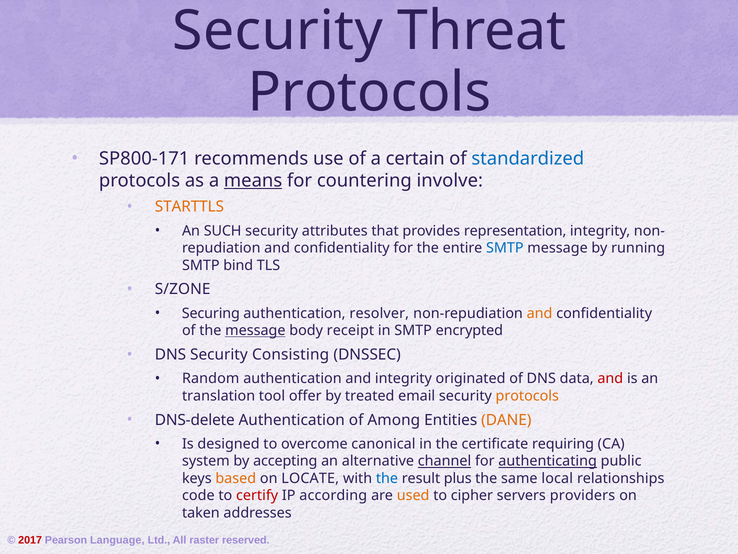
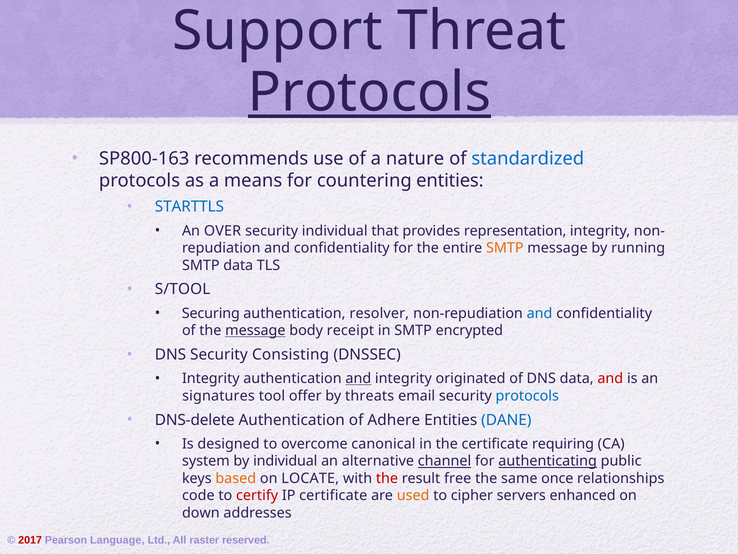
Security: Security -> Support (278, 31)
Protocols underline: none -> present (370, 92)
SP800-171: SP800-171 -> SP800-163 (144, 158)
certain: certain -> nature (415, 158)
means underline: present -> none (253, 180)
countering involve: involve -> entities (450, 180)
STARTTLS colour: orange -> blue (189, 207)
SUCH: SUCH -> OVER (222, 231)
security attributes: attributes -> individual (335, 231)
SMTP colour: blue -> orange (505, 248)
SMTP bind: bind -> data (238, 265)
S/ZONE: S/ZONE -> S/TOOL (183, 289)
and colour: orange -> blue (540, 313)
Random: Random -> Integrity (211, 378)
and underline: none -> present (358, 378)
translation: translation -> signatures (218, 395)
treated: treated -> threats (370, 395)
protocols colour: orange -> blue (527, 395)
Among: Among -> Adhere (394, 420)
DANE colour: orange -> blue (506, 420)
by accepting: accepting -> individual (285, 461)
the colour: blue -> red (387, 478)
plus: plus -> free (458, 478)
local: local -> once (557, 478)
IP according: according -> certificate (333, 495)
providers: providers -> enhanced (583, 495)
taken: taken -> down (201, 512)
